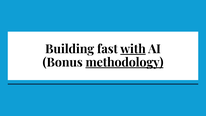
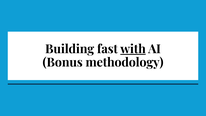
methodology underline: present -> none (124, 62)
